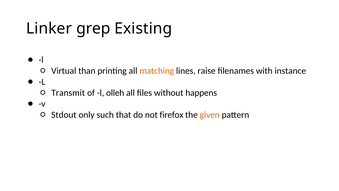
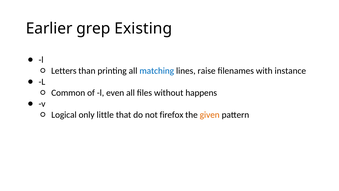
Linker: Linker -> Earlier (49, 28)
Virtual: Virtual -> Letters (64, 71)
matching colour: orange -> blue (157, 71)
Transmit: Transmit -> Common (68, 93)
olleh: olleh -> even (115, 93)
Stdout: Stdout -> Logical (64, 115)
such: such -> little (105, 115)
